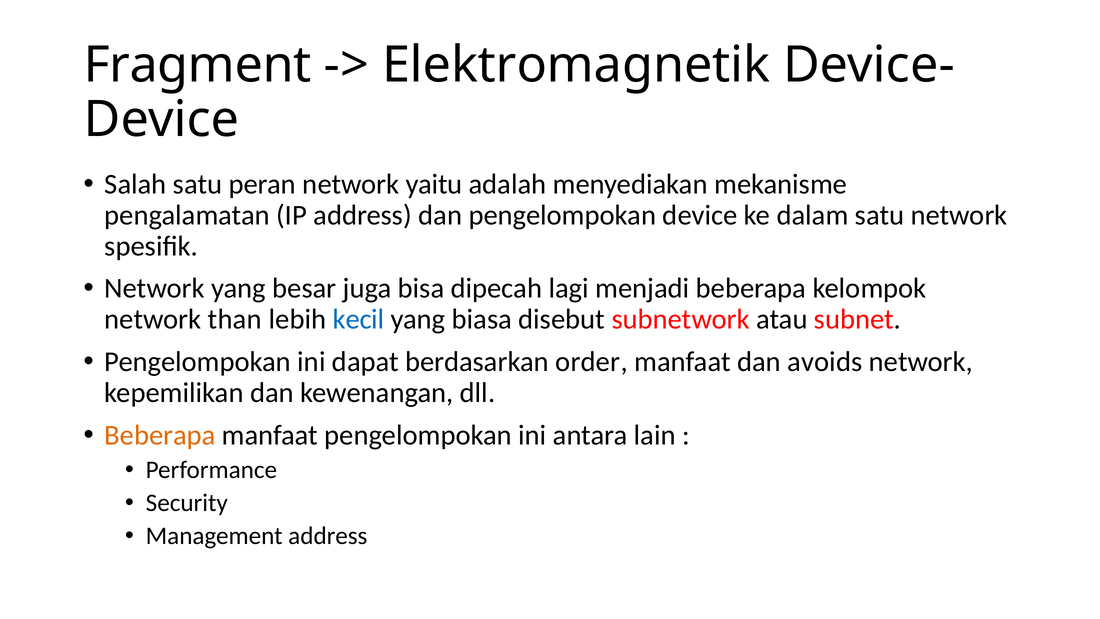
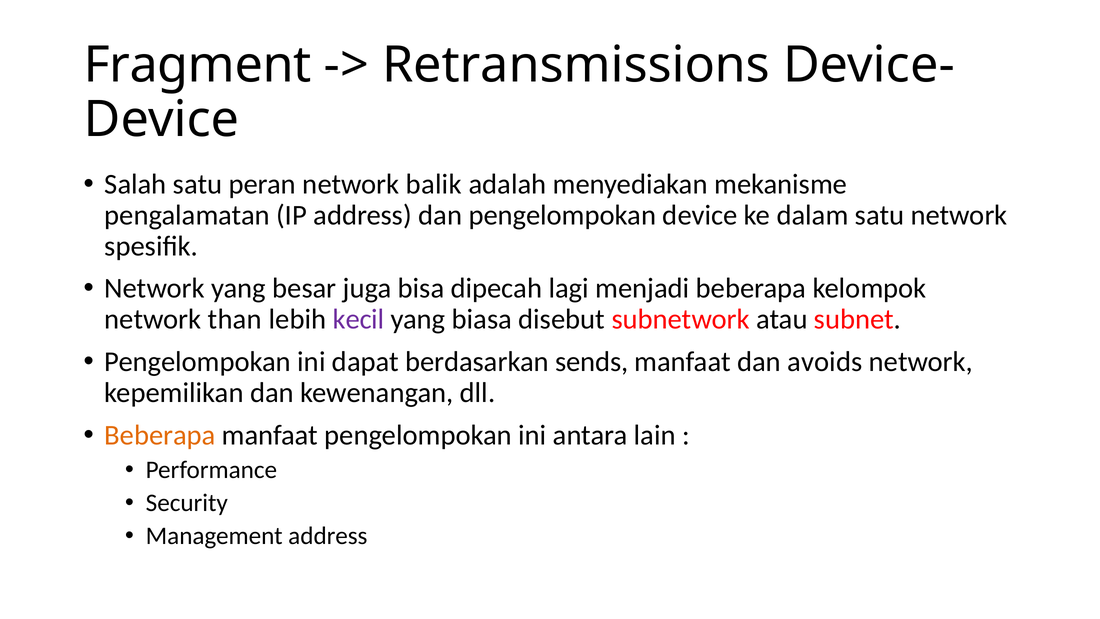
Elektromagnetik: Elektromagnetik -> Retransmissions (576, 65)
yaitu: yaitu -> balik (434, 184)
kecil colour: blue -> purple (359, 319)
order: order -> sends (592, 362)
